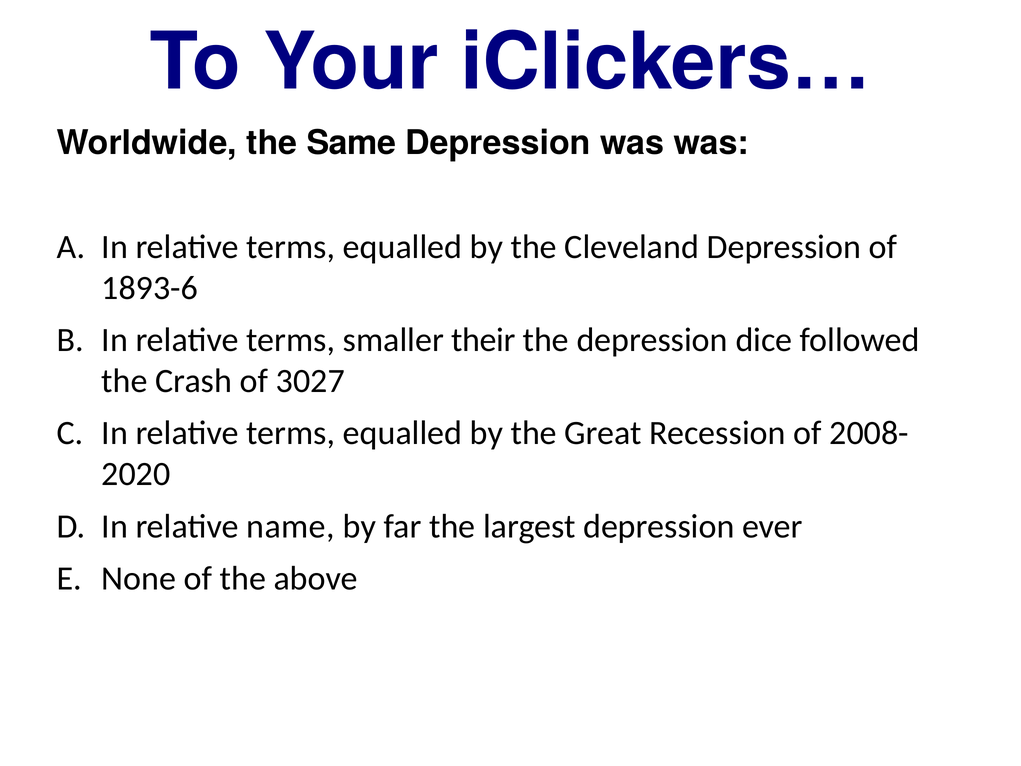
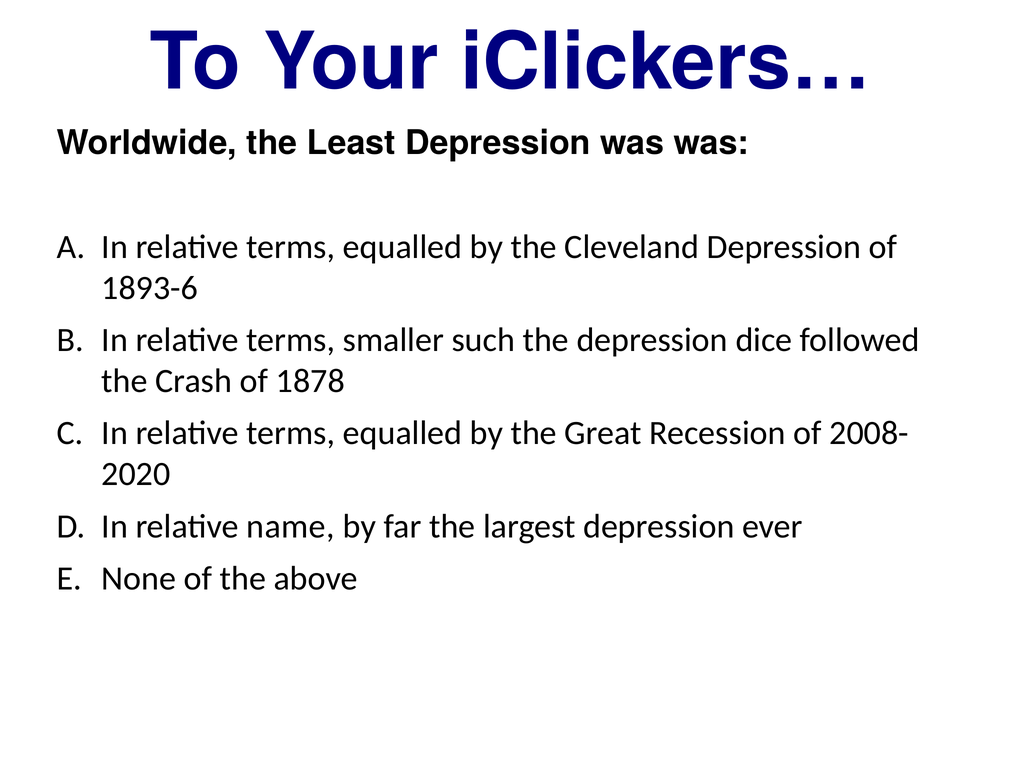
Same: Same -> Least (351, 143)
their: their -> such (483, 340)
3027: 3027 -> 1878 (310, 381)
